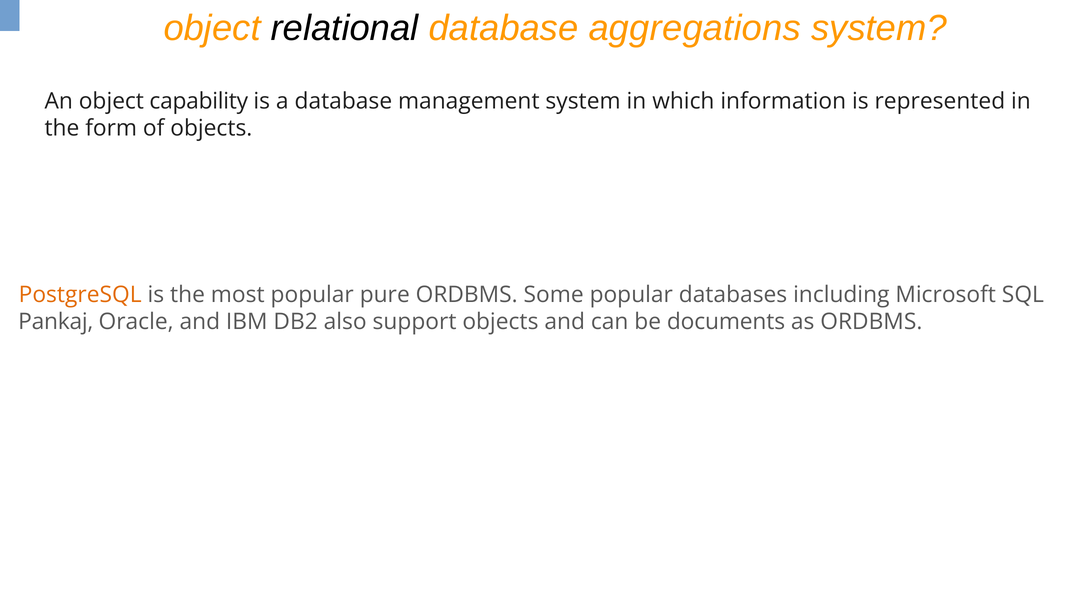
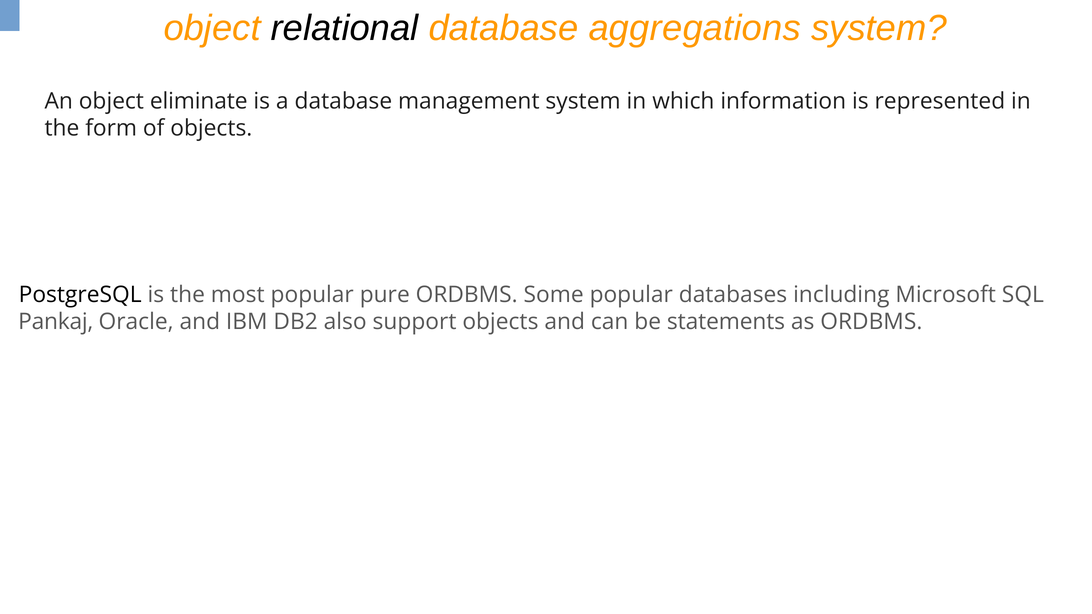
capability: capability -> eliminate (199, 101)
PostgreSQL colour: orange -> black (80, 295)
documents: documents -> statements (726, 322)
